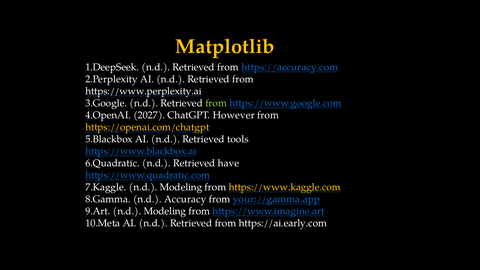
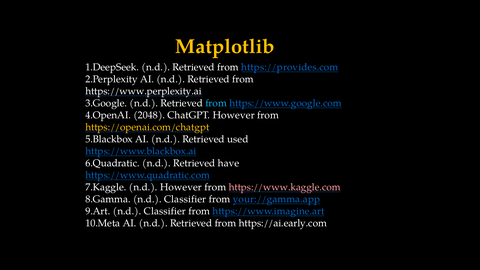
https://accuracy.com: https://accuracy.com -> https://provides.com (290, 67)
from colour: light green -> light blue (216, 103)
2027: 2027 -> 2048 (149, 115)
tools: tools -> used (238, 139)
Modeling: Modeling -> However (181, 187)
https://www.kaggle.com colour: yellow -> pink (285, 187)
Accuracy: Accuracy -> Classifier (185, 199)
Modeling: Modeling -> Classifier (165, 211)
